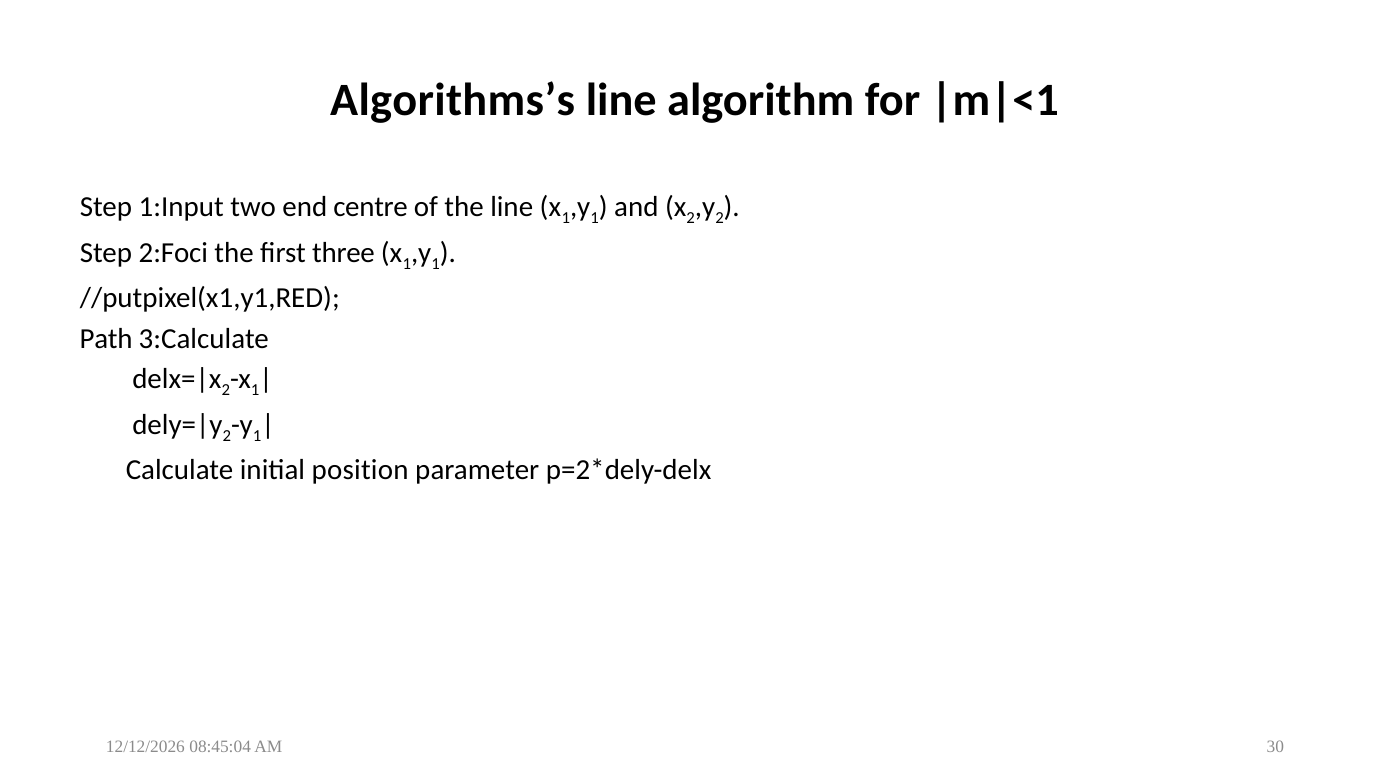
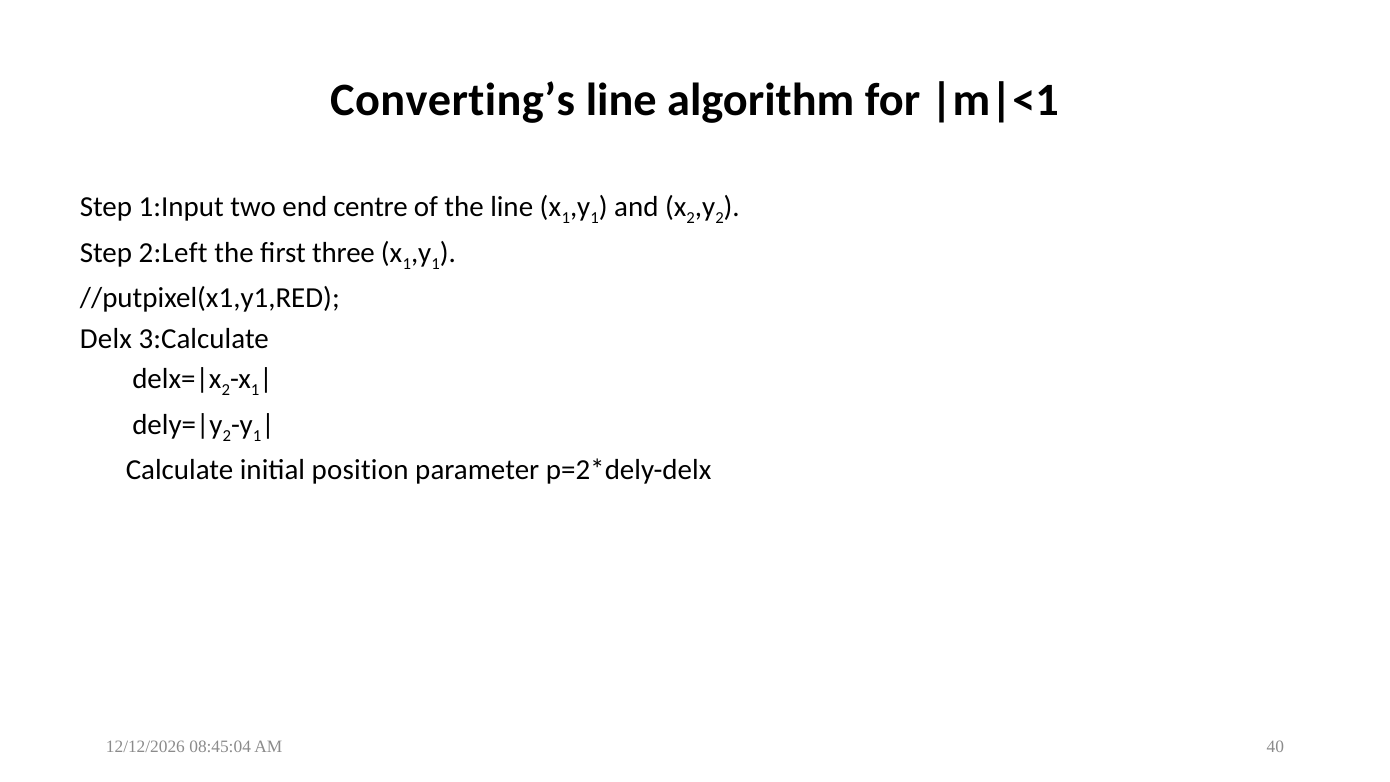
Algorithms’s: Algorithms’s -> Converting’s (453, 100)
2:Foci: 2:Foci -> 2:Left (173, 252)
Path: Path -> Delx (106, 338)
30: 30 -> 40 (1275, 747)
